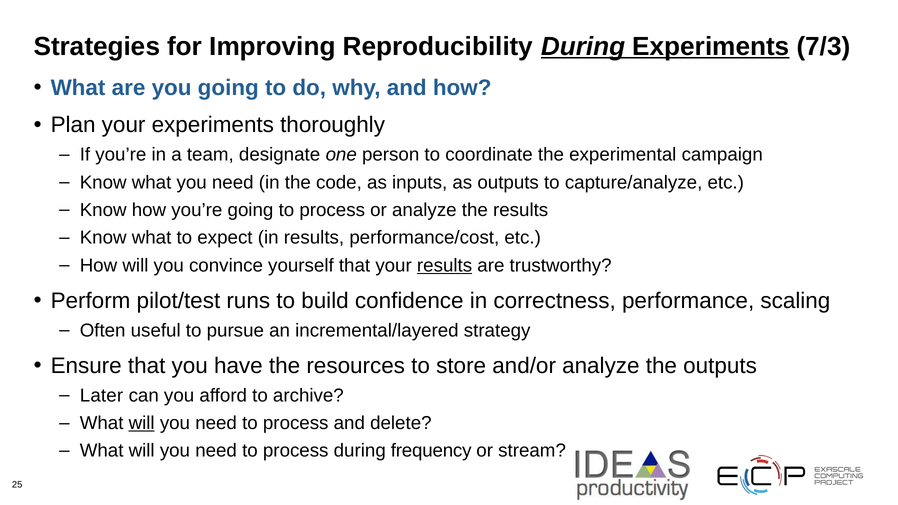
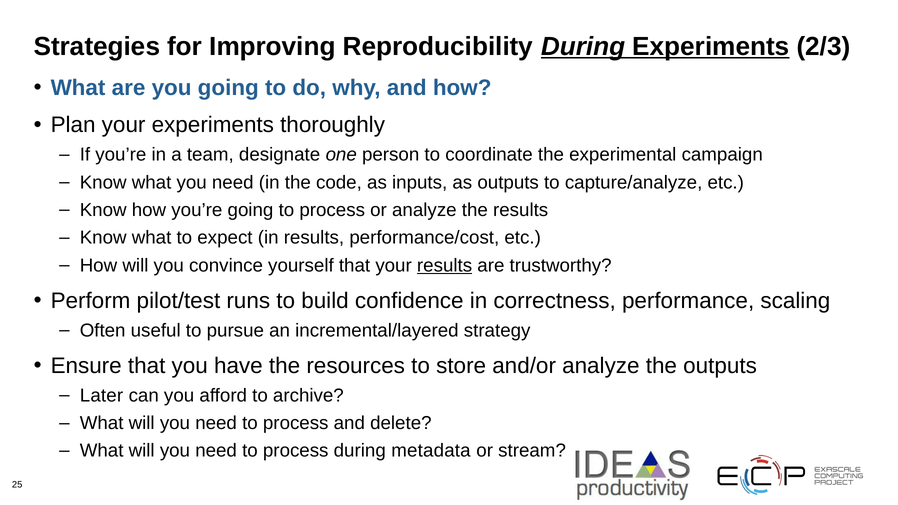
7/3: 7/3 -> 2/3 (824, 46)
will underline: present -> none (142, 423)
frequency: frequency -> metadata (431, 451)
